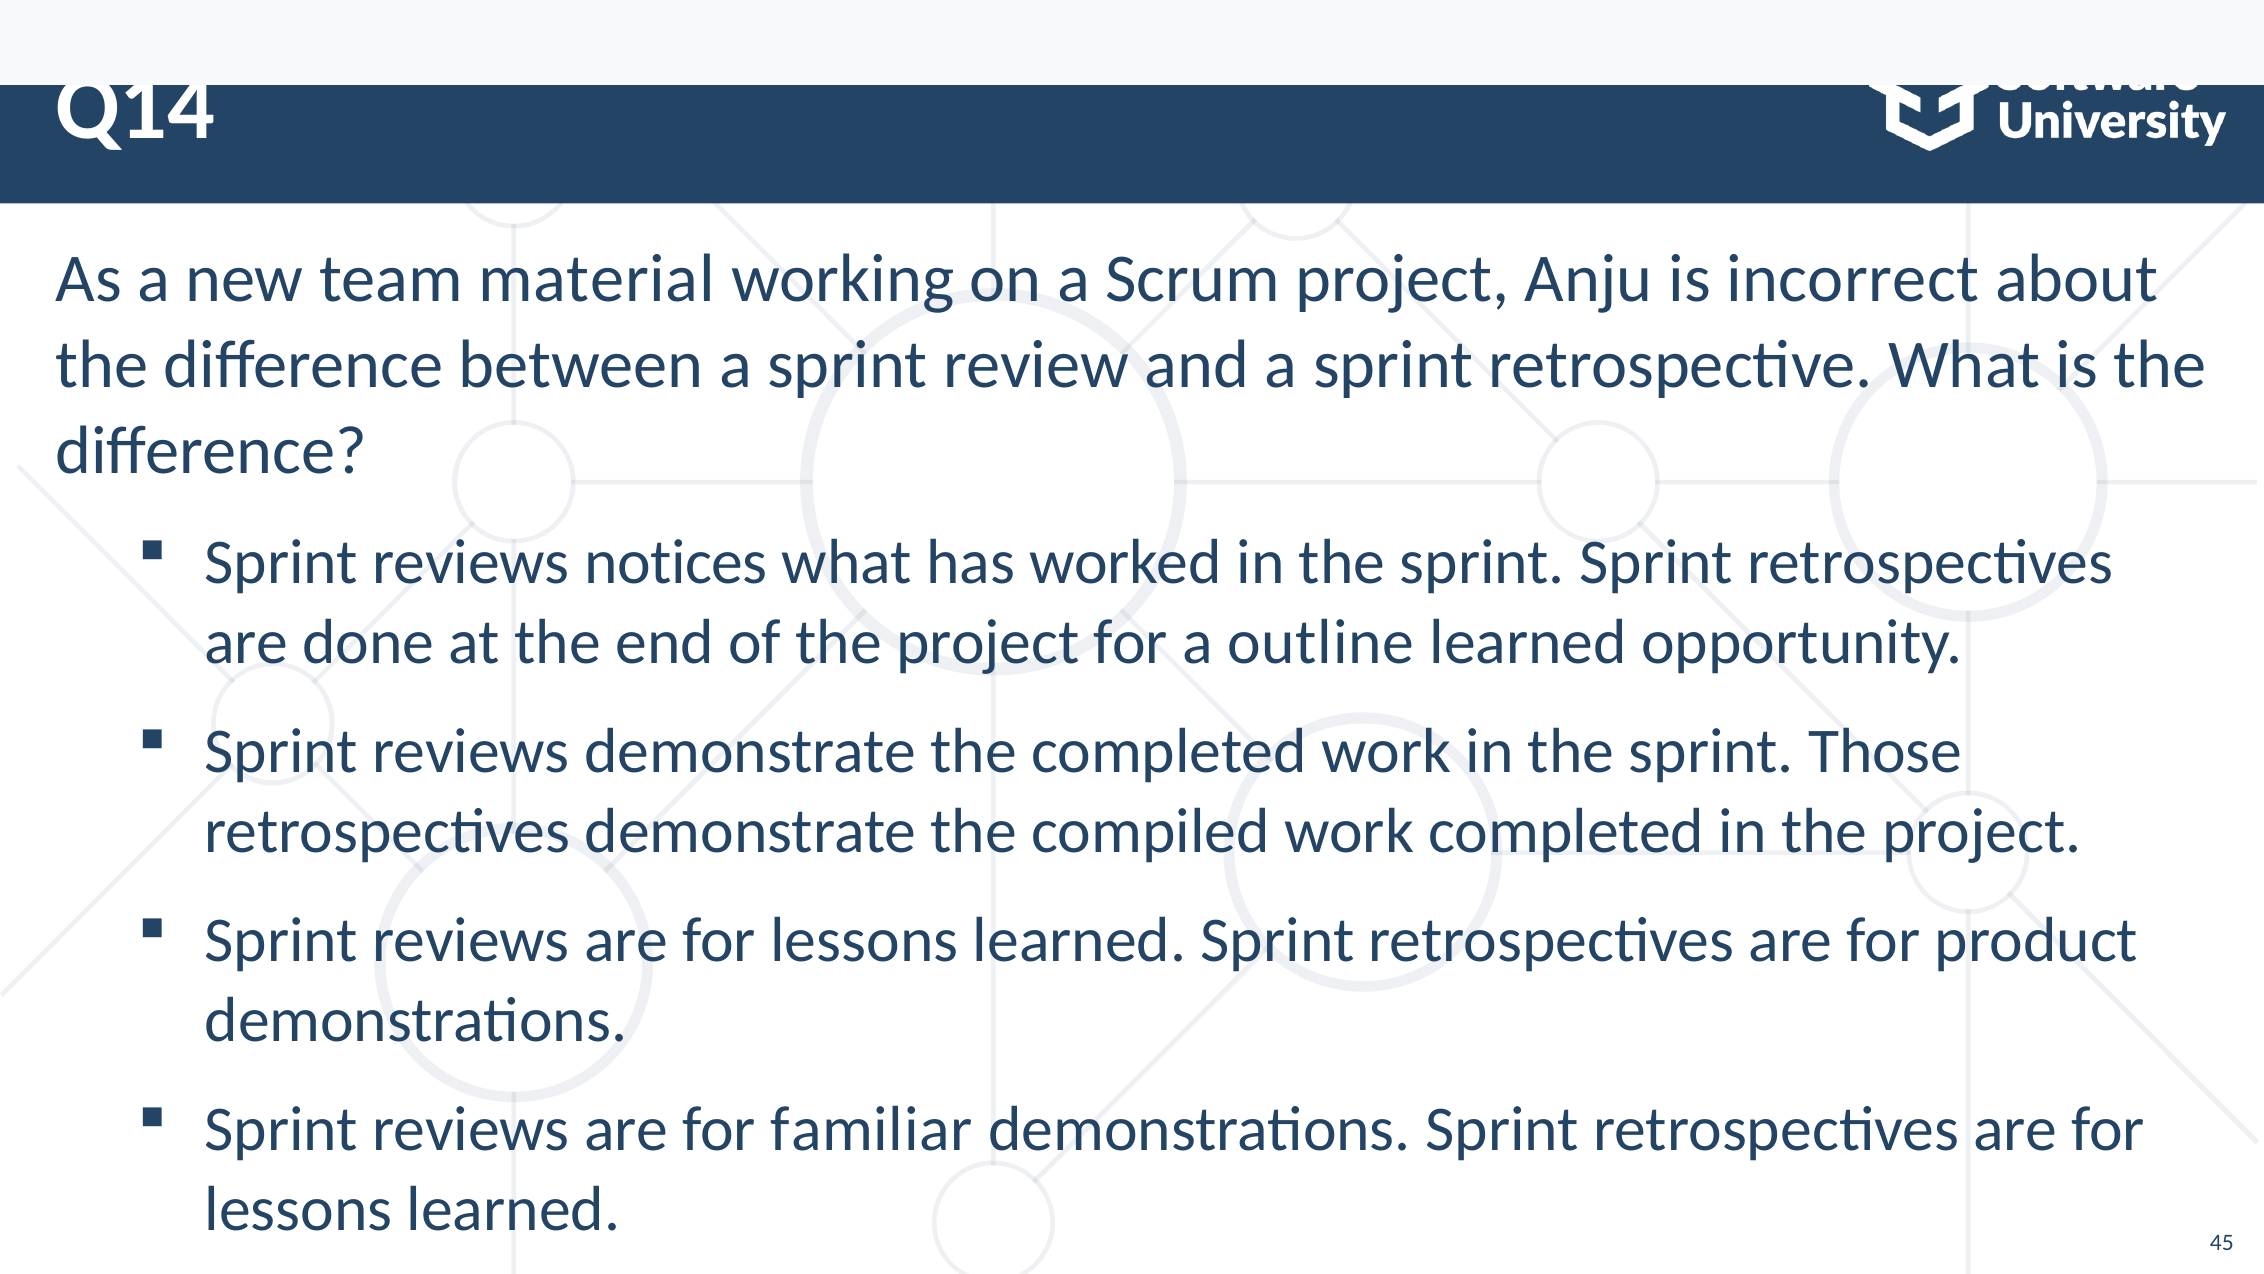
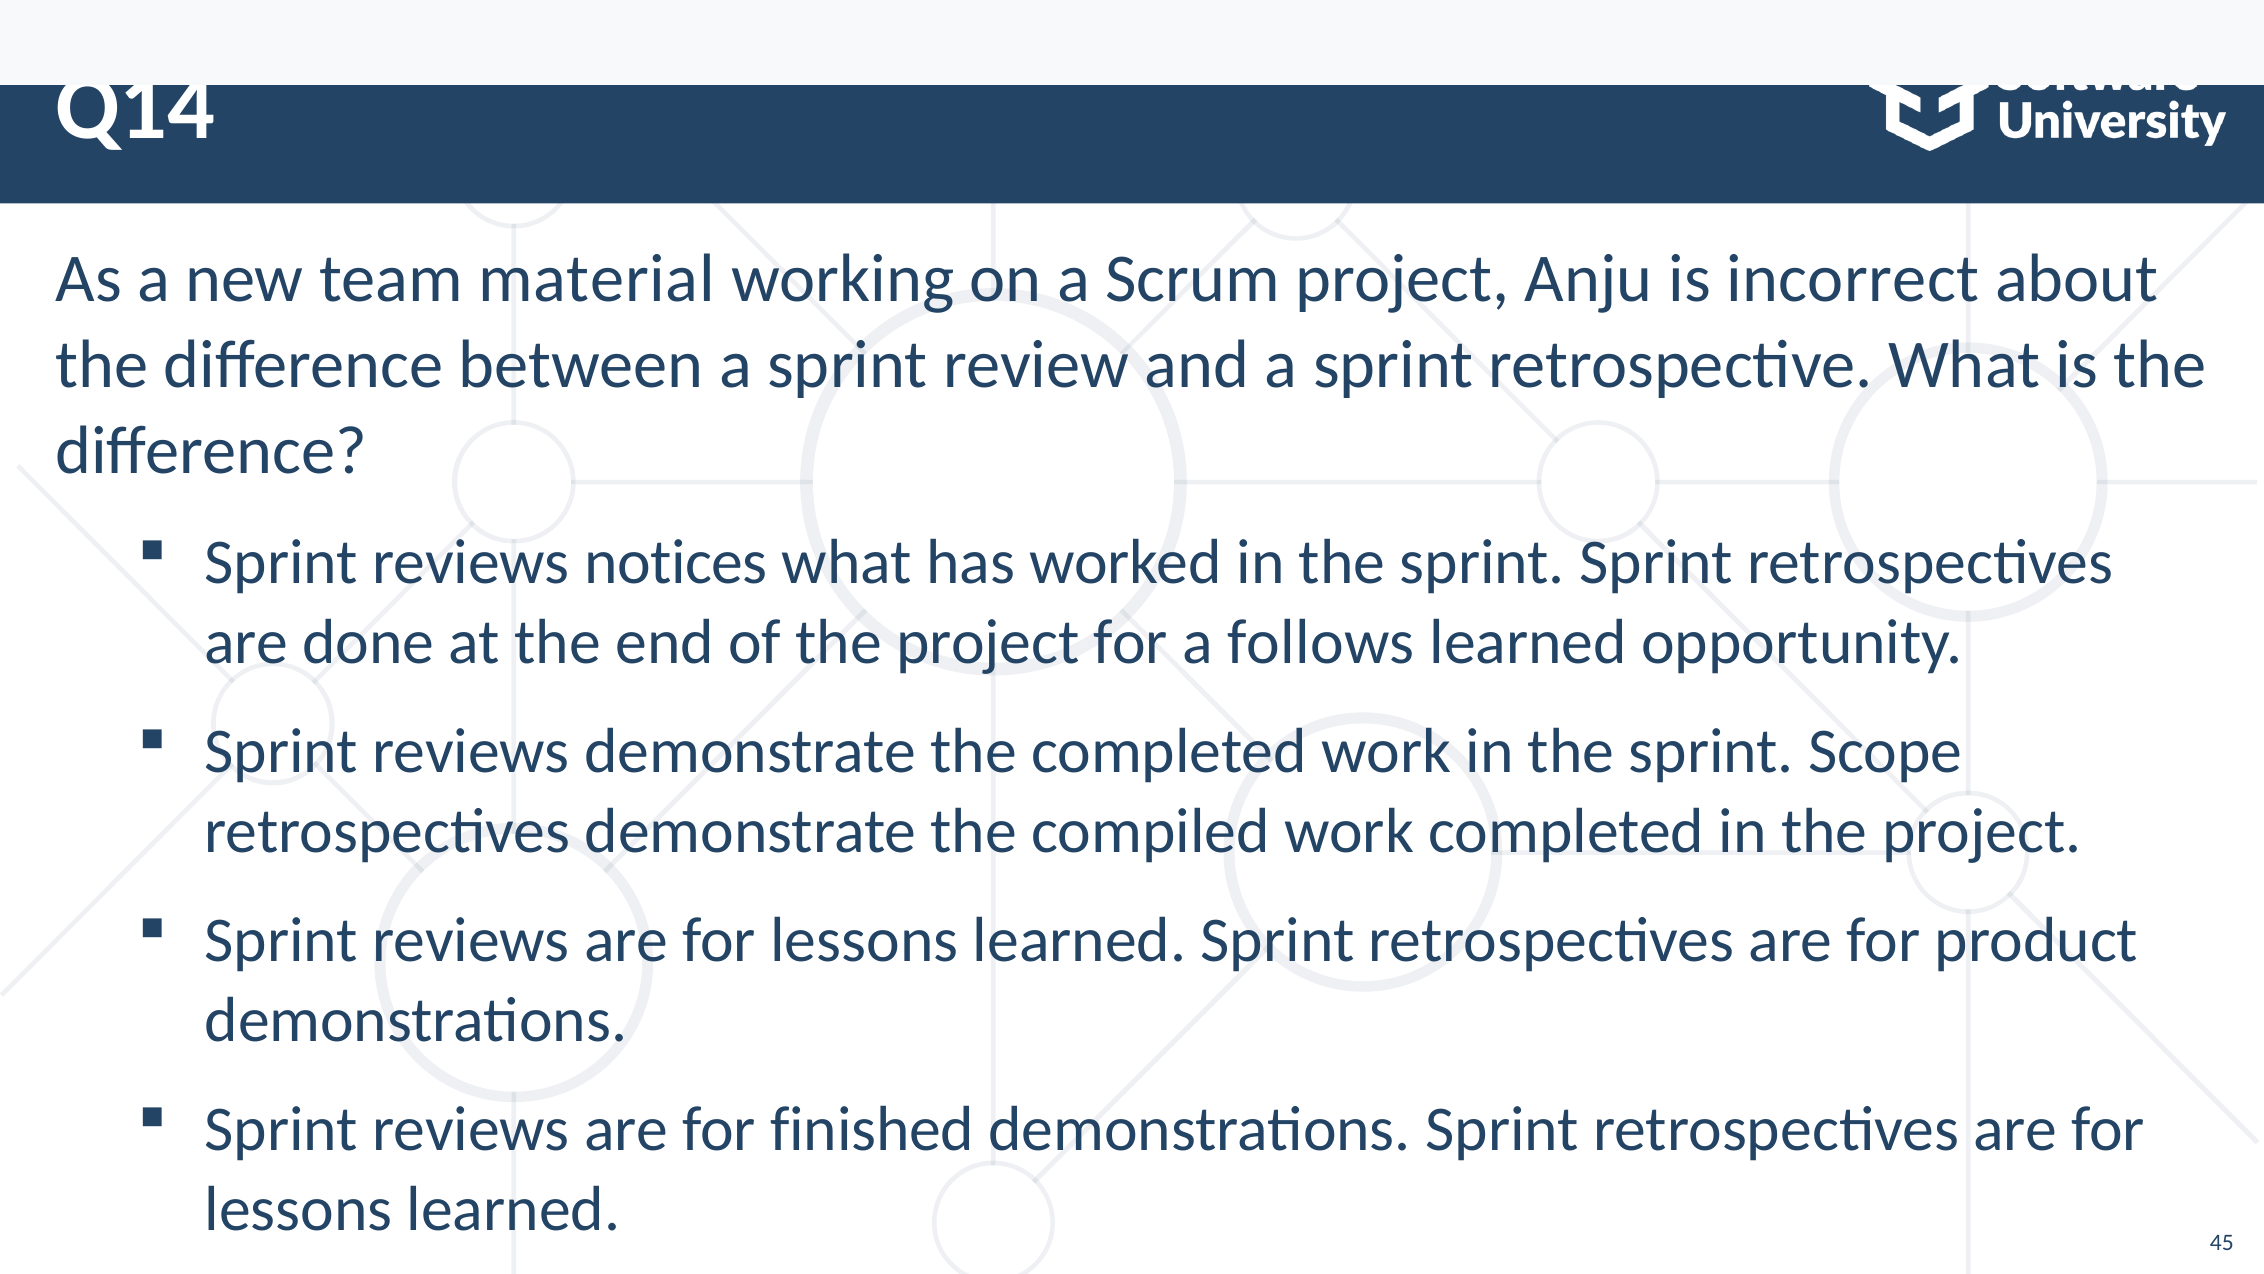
outline: outline -> follows (1321, 642)
Those: Those -> Scope (1885, 751)
familiar: familiar -> finished (872, 1129)
